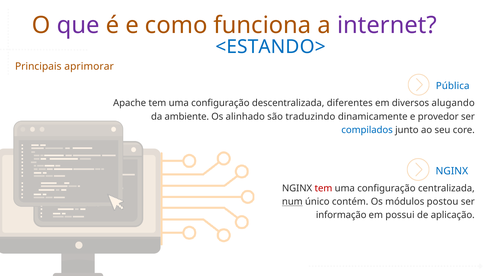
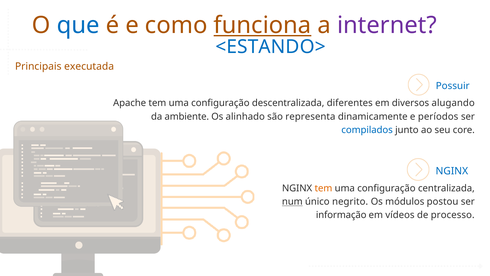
que colour: purple -> blue (78, 25)
funciona underline: none -> present (262, 25)
aprimorar: aprimorar -> executada (89, 67)
Pública: Pública -> Possuir (453, 86)
traduzindo: traduzindo -> representa (310, 116)
provedor: provedor -> períodos (438, 116)
tem colour: red -> orange (323, 188)
contém: contém -> negrito (350, 201)
possui: possui -> vídeos (400, 215)
aplicação: aplicação -> processo (453, 215)
